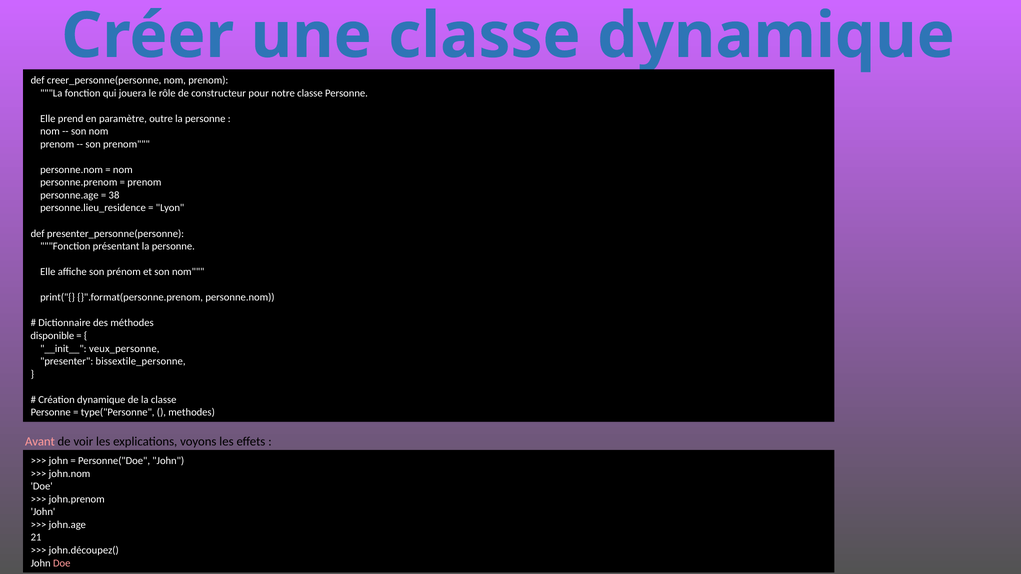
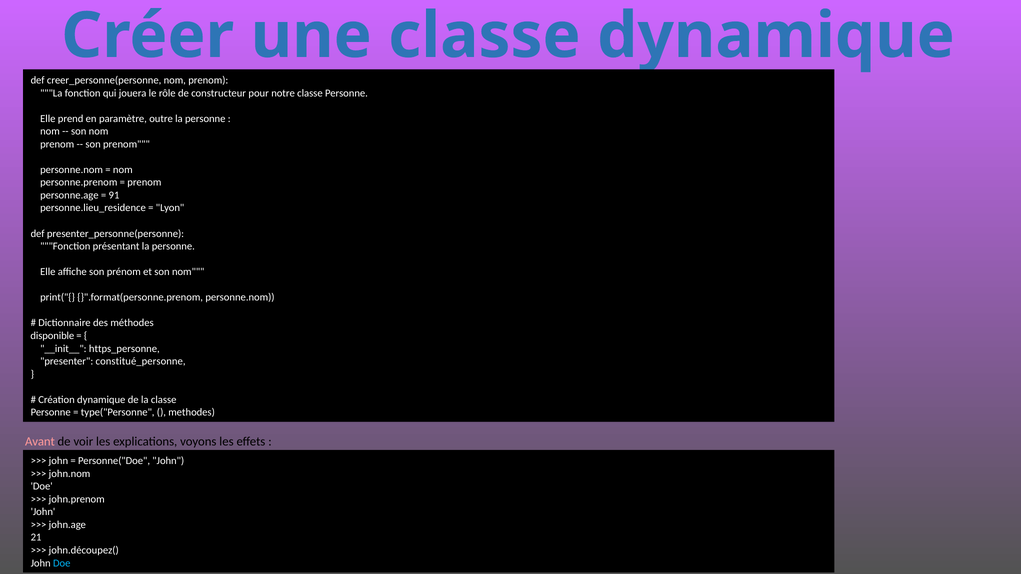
38: 38 -> 91 (114, 195)
veux_personne: veux_personne -> https_personne (124, 349)
bissextile_personne: bissextile_personne -> constitué_personne (141, 361)
Doe colour: pink -> light blue (62, 563)
